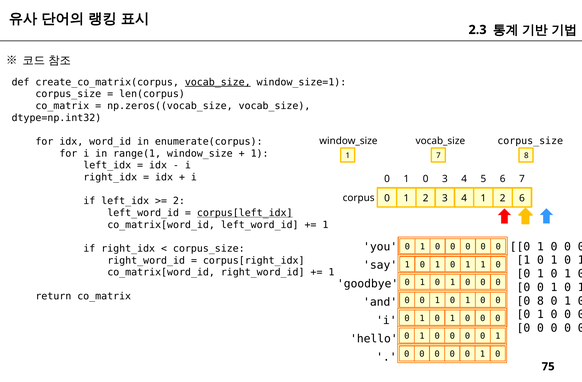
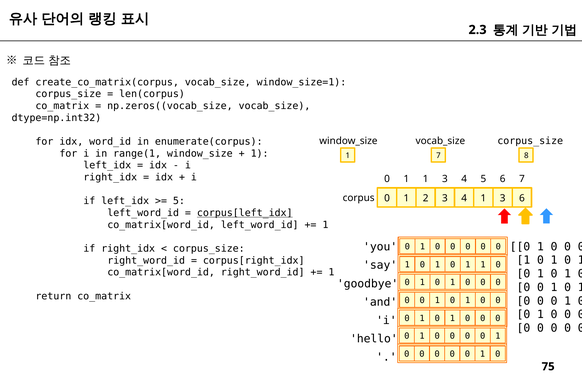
vocab_size underline: present -> none (218, 82)
0: 0 -> 1 (426, 179)
4 1 2: 2 -> 3 (503, 198)
2: 2 -> 5 (179, 201)
8: 8 -> 0 (540, 301)
